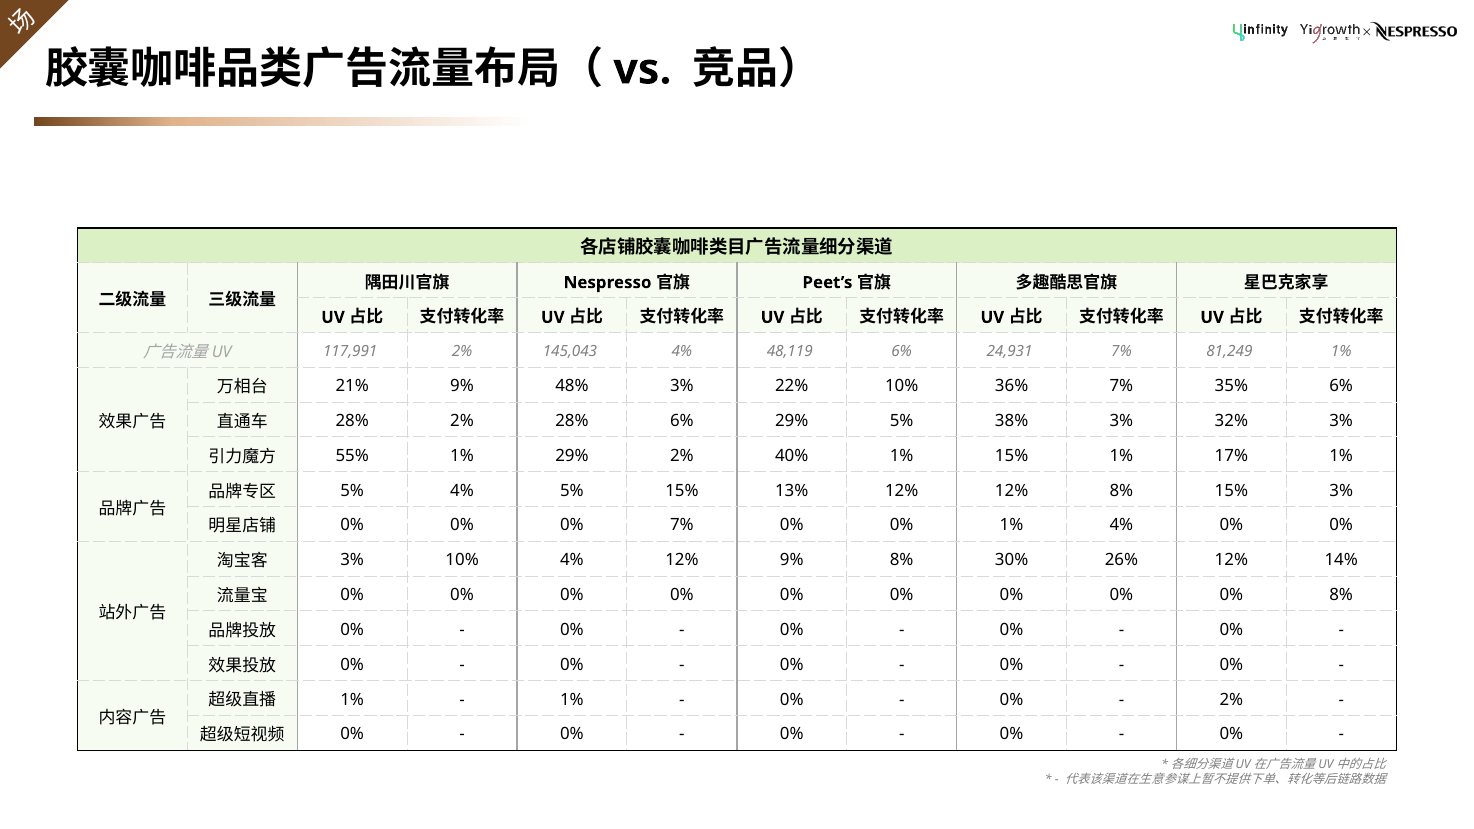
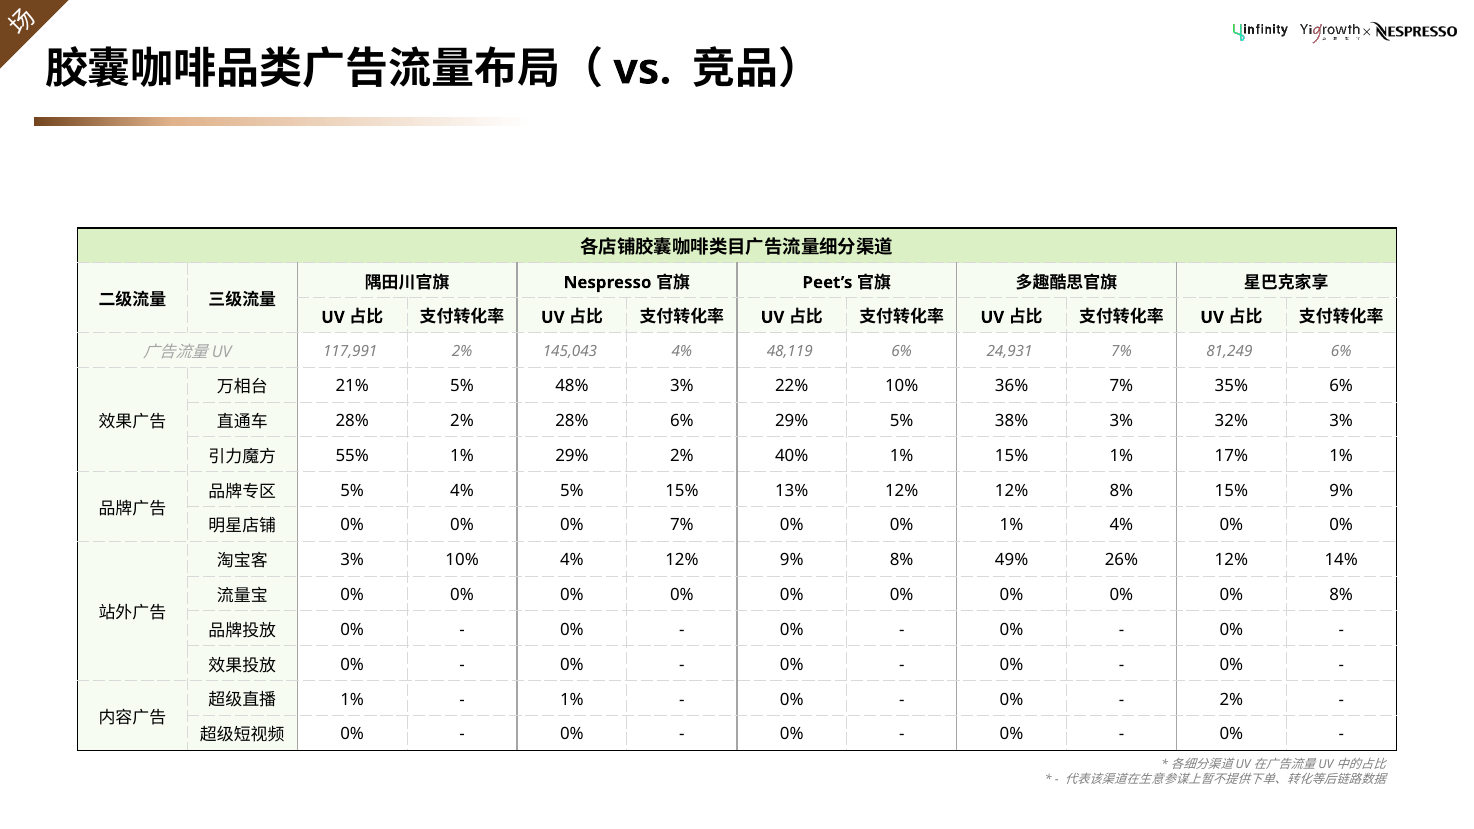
81,249 1%: 1% -> 6% (1341, 351)
21% 9%: 9% -> 5% (462, 386)
15% 3%: 3% -> 9% (1341, 491)
30%: 30% -> 49% (1012, 560)
